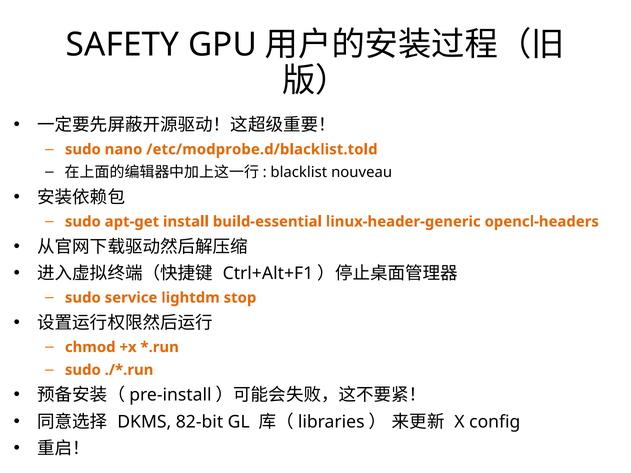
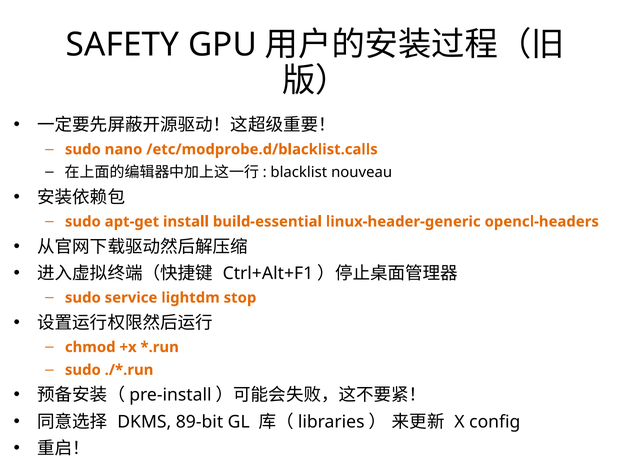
/etc/modprobe.d/blacklist.told: /etc/modprobe.d/blacklist.told -> /etc/modprobe.d/blacklist.calls (262, 149)
82-bit: 82-bit -> 89-bit (200, 422)
